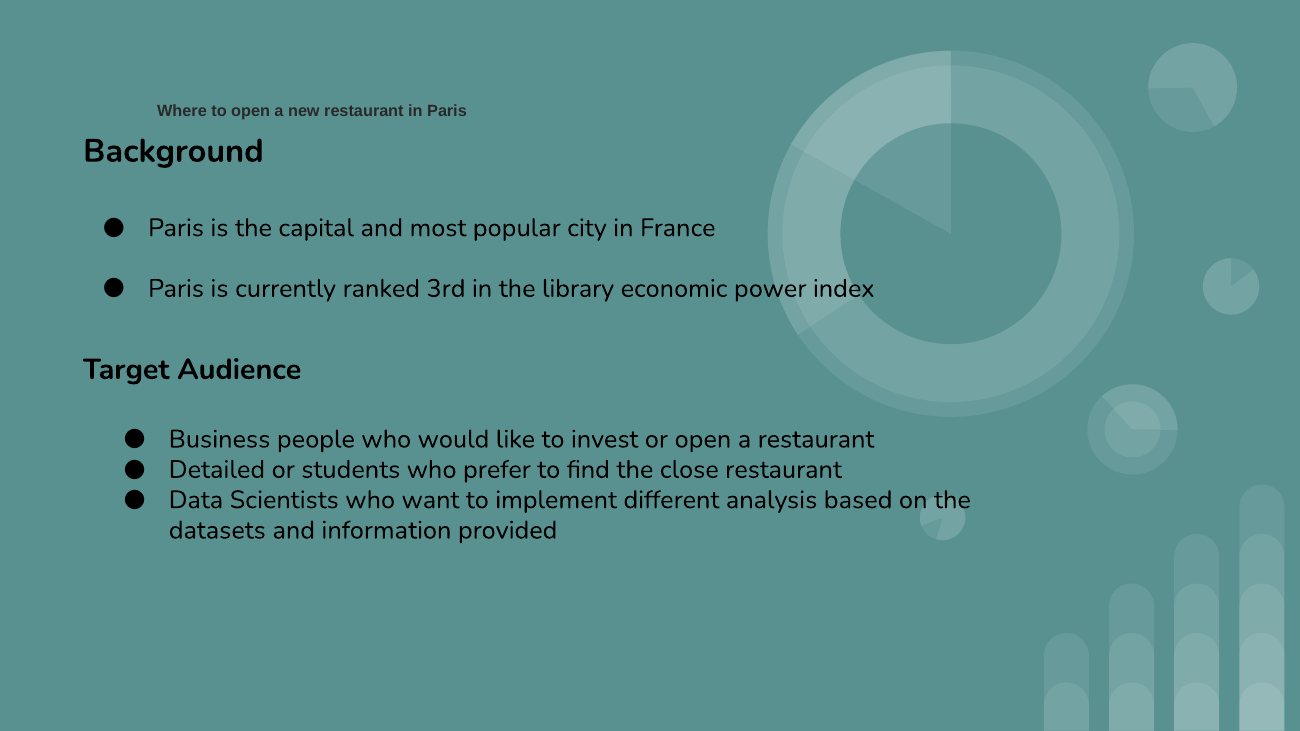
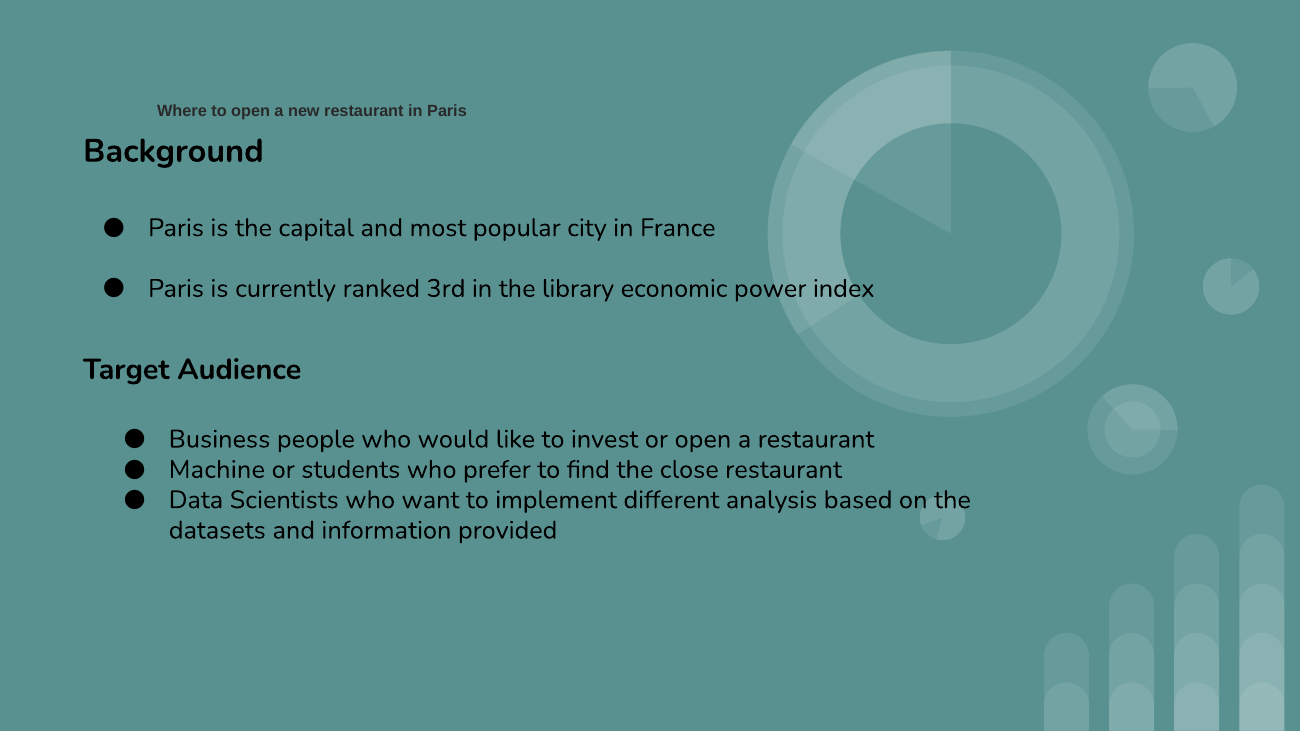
Detailed: Detailed -> Machine (217, 470)
